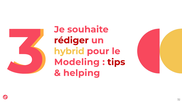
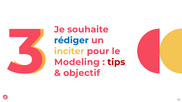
rédiger colour: red -> blue (71, 40)
hybrid: hybrid -> inciter (69, 51)
helping: helping -> objectif (82, 73)
